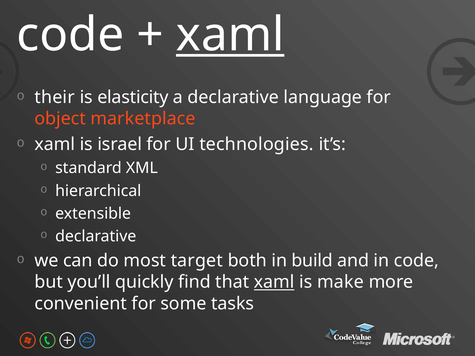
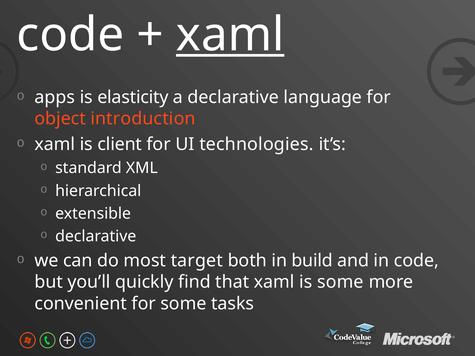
their: their -> apps (55, 97)
marketplace: marketplace -> introduction (143, 119)
israel: israel -> client (120, 144)
xaml underline: present -> none (274, 282)
is make: make -> some (340, 282)
